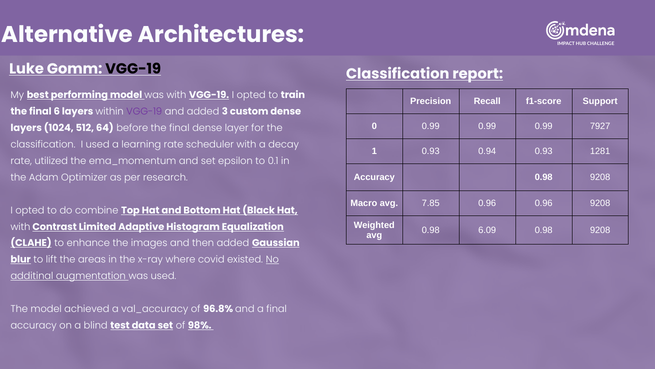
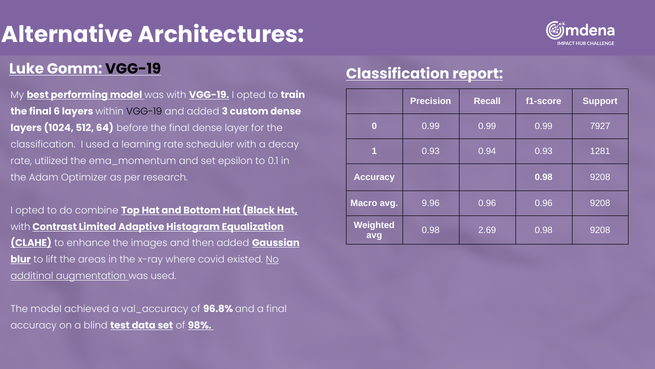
VGG-19 colour: purple -> black (144, 111)
7.85: 7.85 -> 9.96 (431, 203)
6.09: 6.09 -> 2.69 (487, 230)
